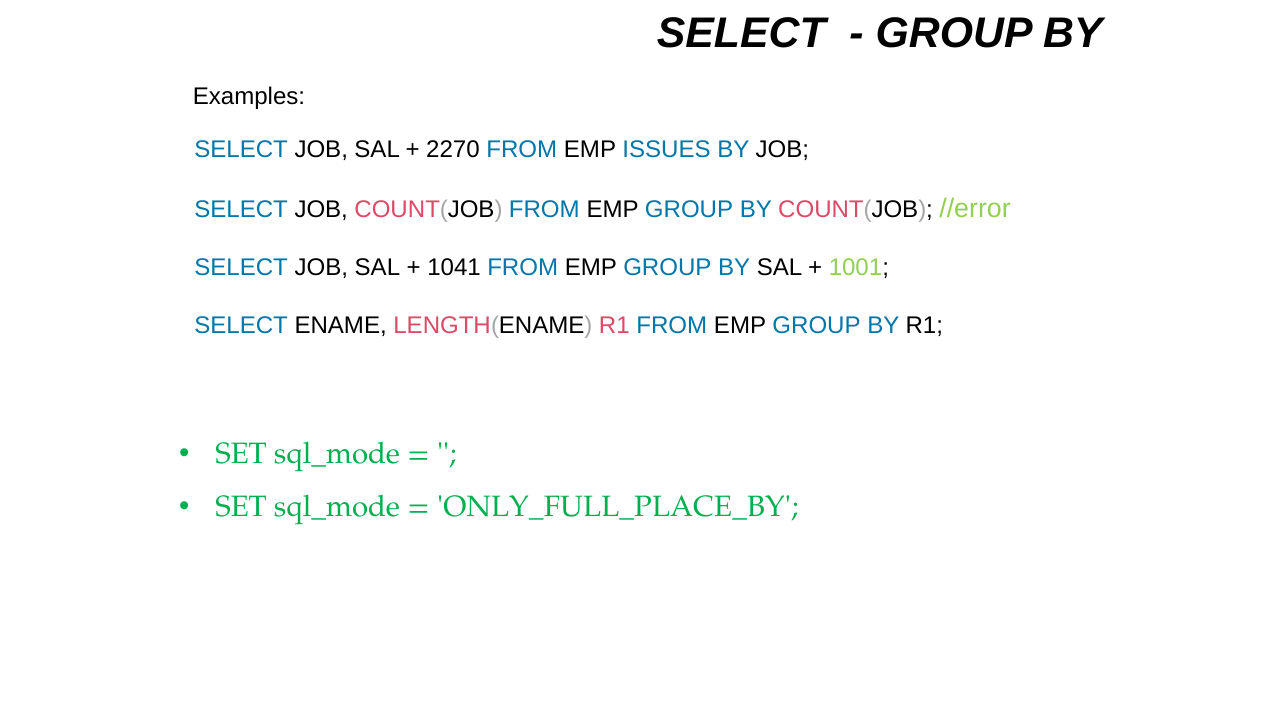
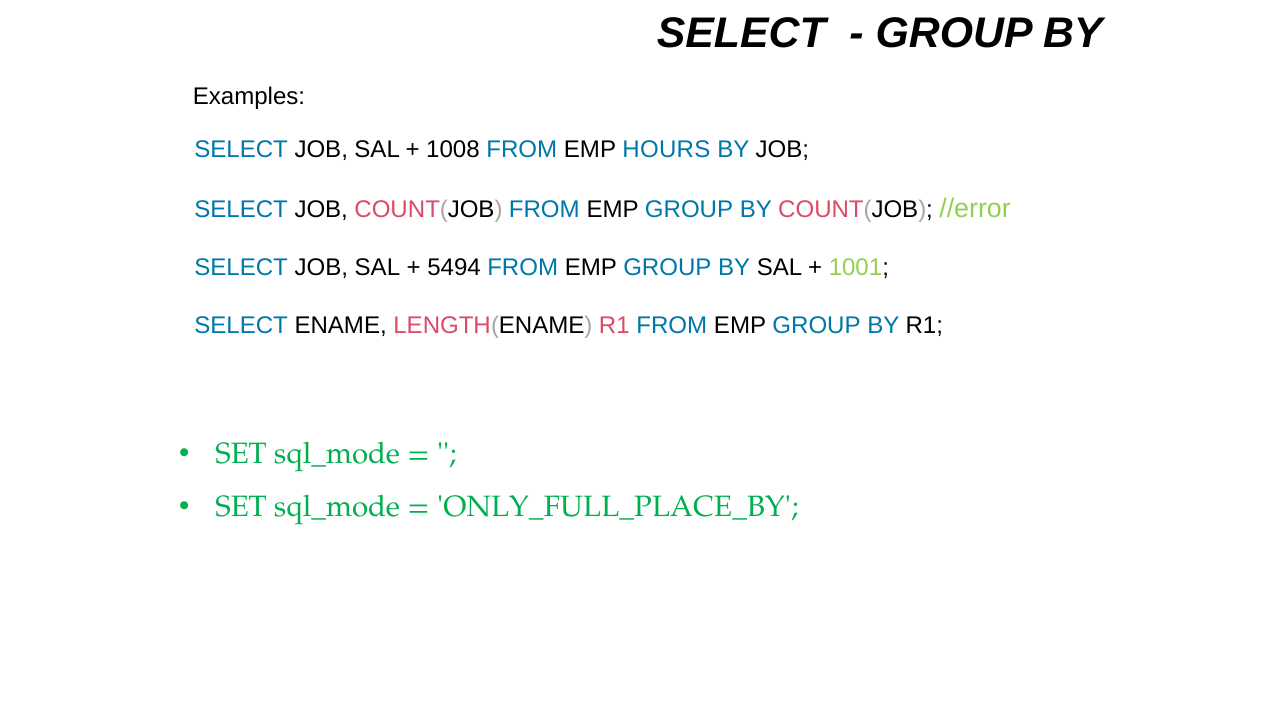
2270: 2270 -> 1008 (453, 149)
ISSUES: ISSUES -> HOURS (666, 149)
1041: 1041 -> 5494 (454, 268)
